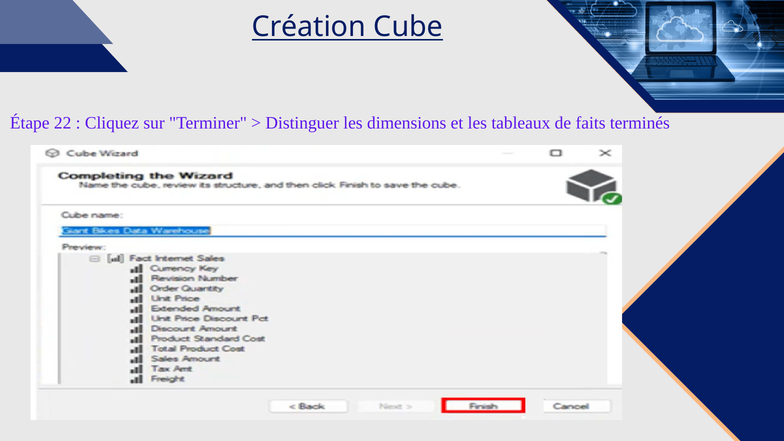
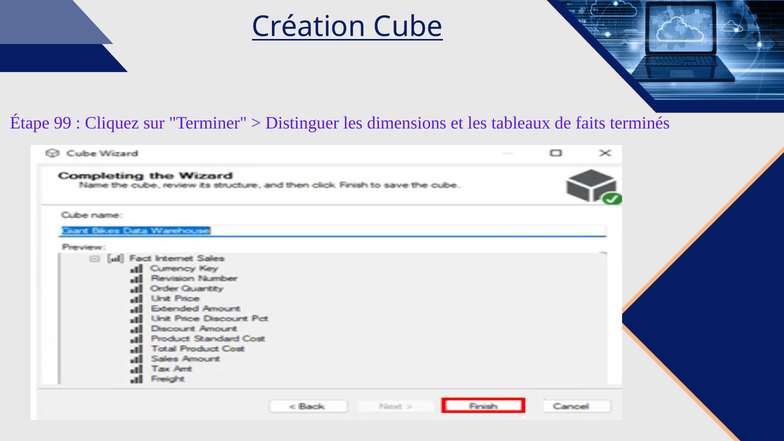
22: 22 -> 99 (63, 123)
